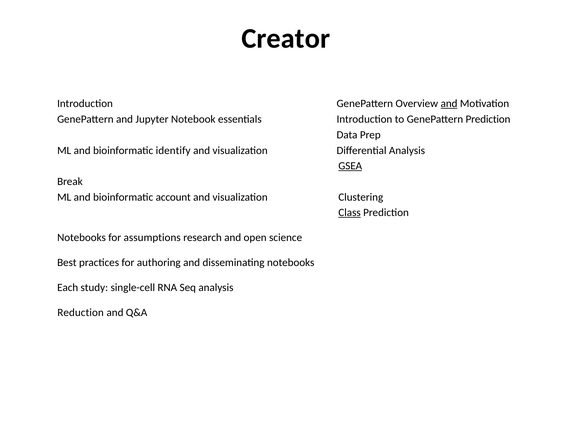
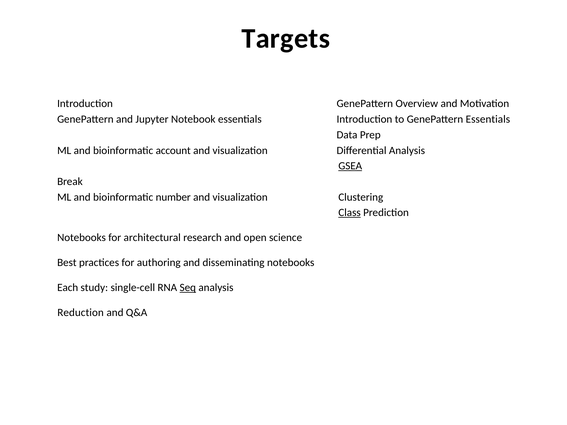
Creator: Creator -> Targets (286, 38)
and underline: present -> none (449, 104)
GenePattern Prediction: Prediction -> Essentials (488, 119)
identify: identify -> account (173, 150)
account: account -> number (173, 197)
assumptions: assumptions -> architectural (152, 238)
Seq underline: none -> present (188, 288)
